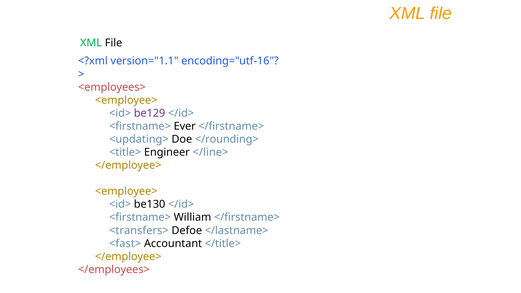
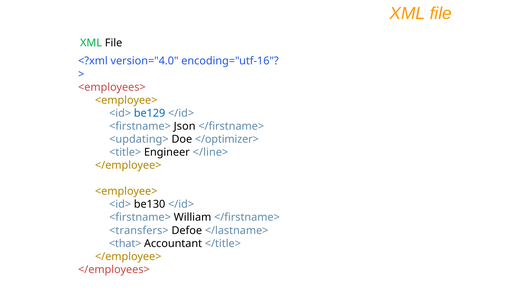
version="1.1: version="1.1 -> version="4.0 (145, 61)
be129 colour: purple -> blue (150, 113)
Ever: Ever -> Json (185, 126)
</rounding>: </rounding> -> </optimizer> (227, 139)
<fast>: <fast> -> <that> (125, 244)
